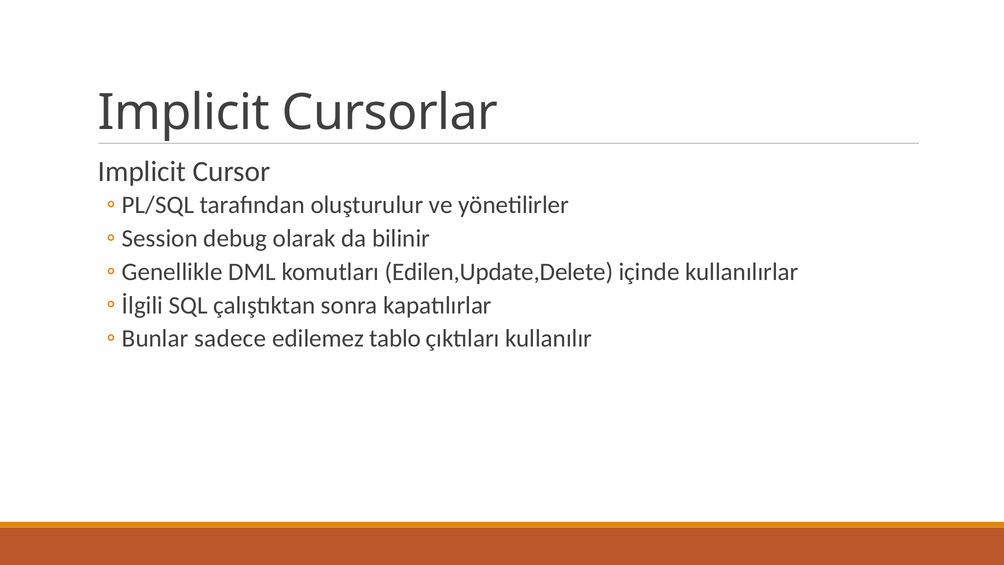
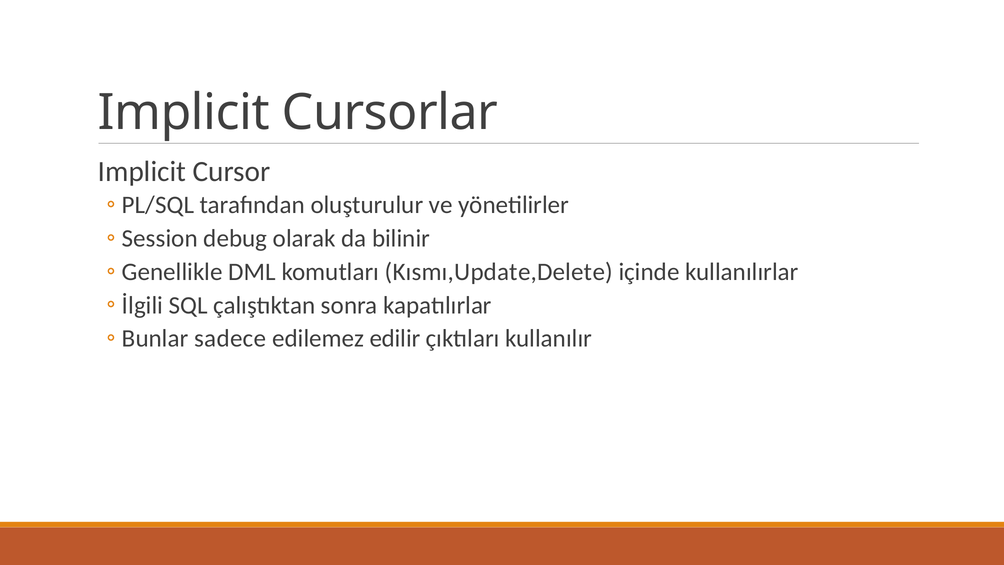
Edilen,Update,Delete: Edilen,Update,Delete -> Kısmı,Update,Delete (499, 272)
tablo: tablo -> edilir (395, 338)
